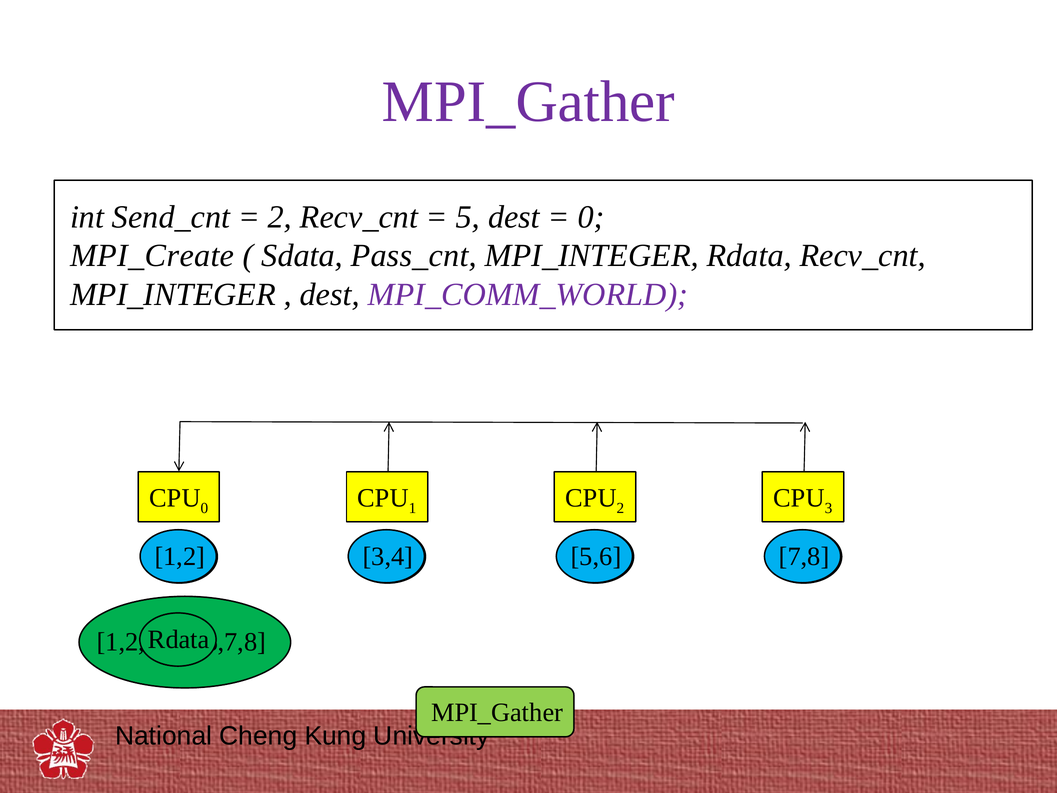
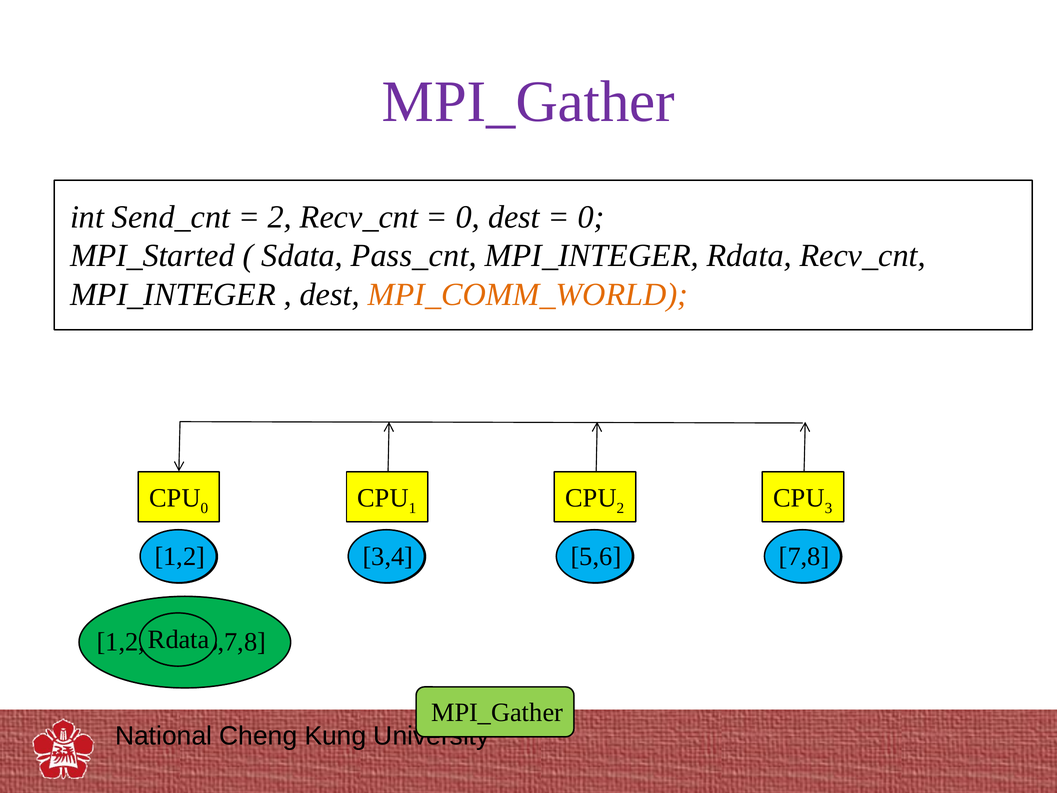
5: 5 -> 0 (468, 217)
MPI_Create: MPI_Create -> MPI_Started (152, 256)
MPI_COMM_WORLD colour: purple -> orange (528, 294)
